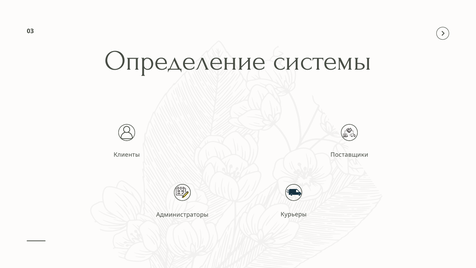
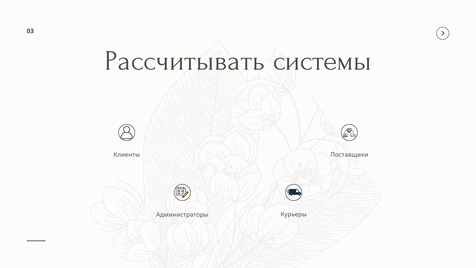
Определение: Определение -> Рассчитывать (185, 61)
